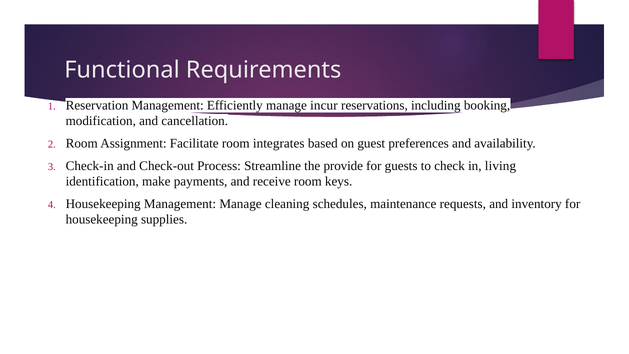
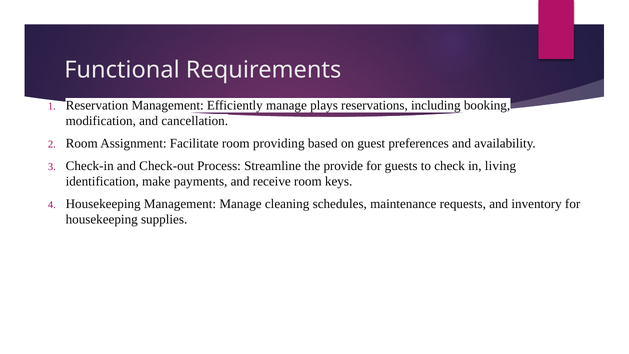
incur: incur -> plays (324, 105)
integrates: integrates -> providing (279, 143)
